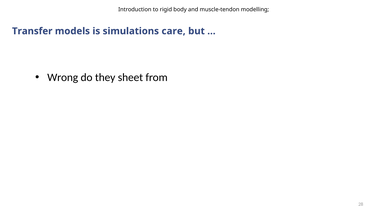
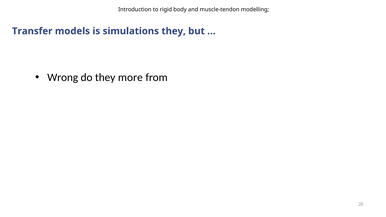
simulations care: care -> they (174, 31)
sheet: sheet -> more (130, 78)
